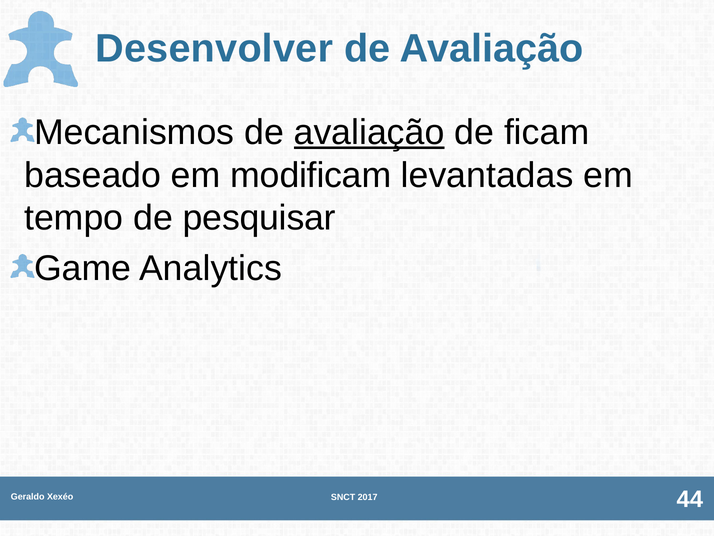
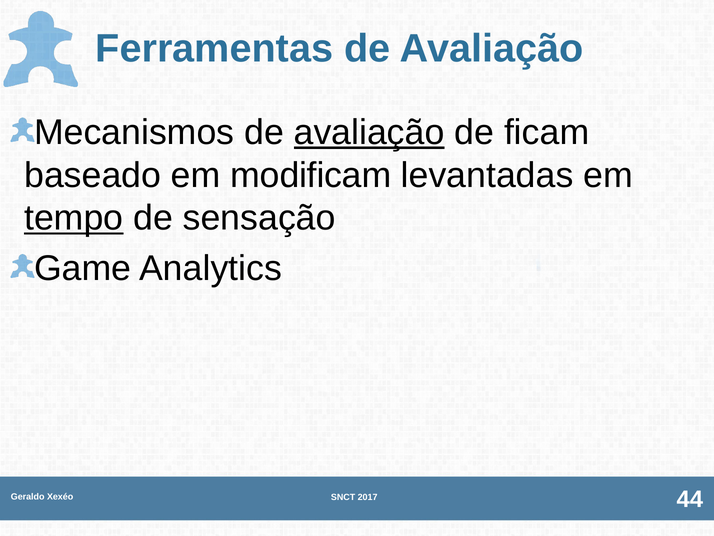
Desenvolver: Desenvolver -> Ferramentas (214, 49)
tempo underline: none -> present (74, 218)
pesquisar: pesquisar -> sensação (259, 218)
